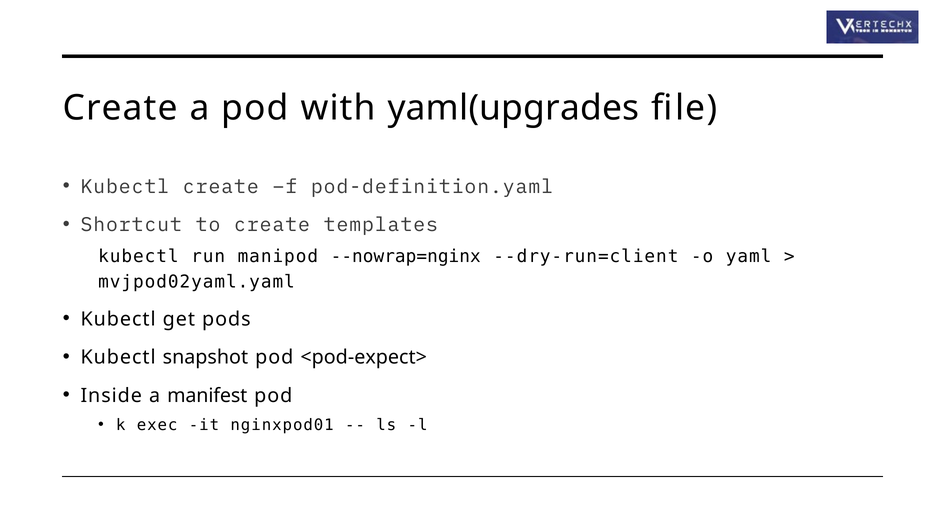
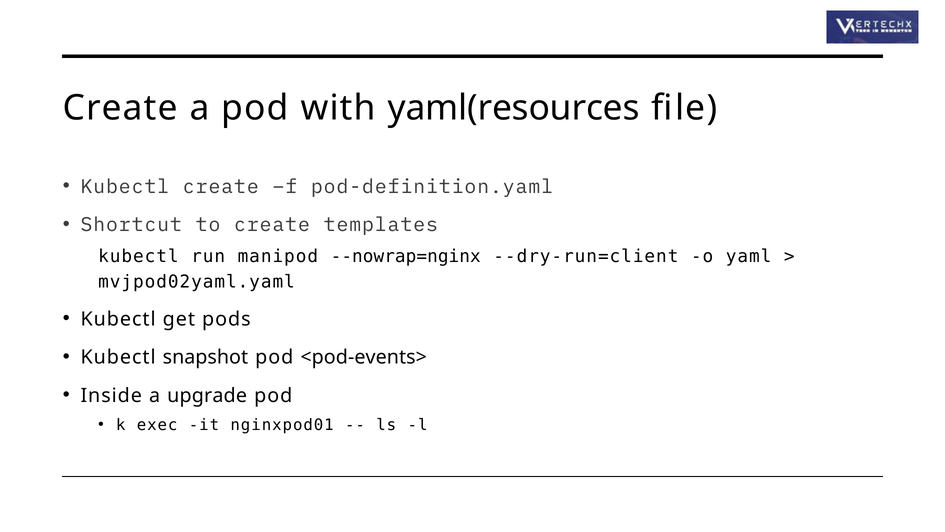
yaml(upgrades: yaml(upgrades -> yaml(resources (514, 108)
<pod-expect>: <pod-expect> -> <pod-events> (364, 357)
manifest: manifest -> upgrade (207, 395)
